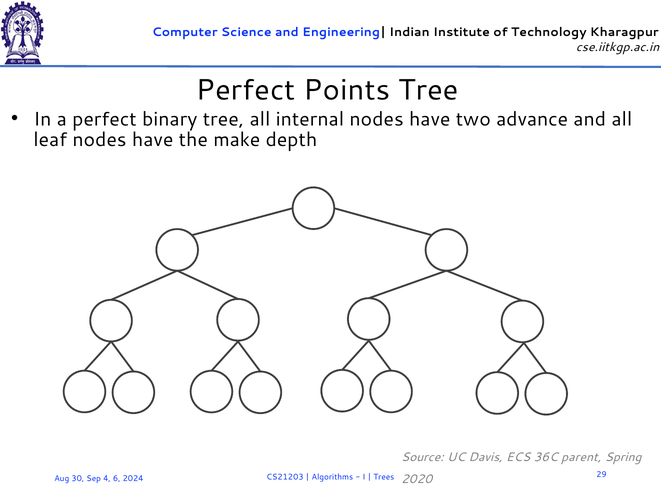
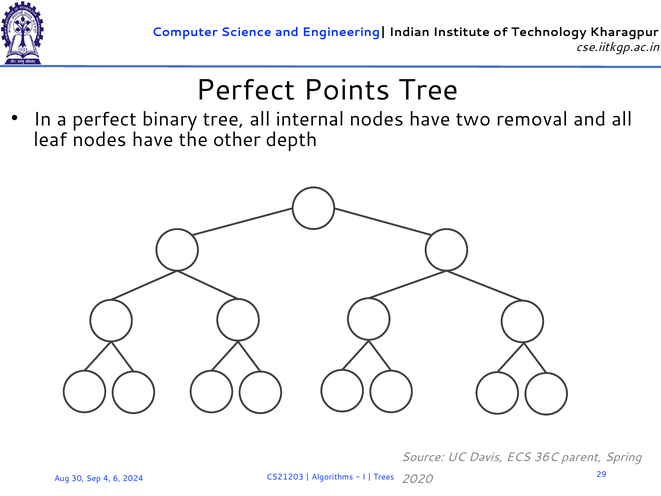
advance: advance -> removal (532, 119)
make: make -> other (237, 140)
